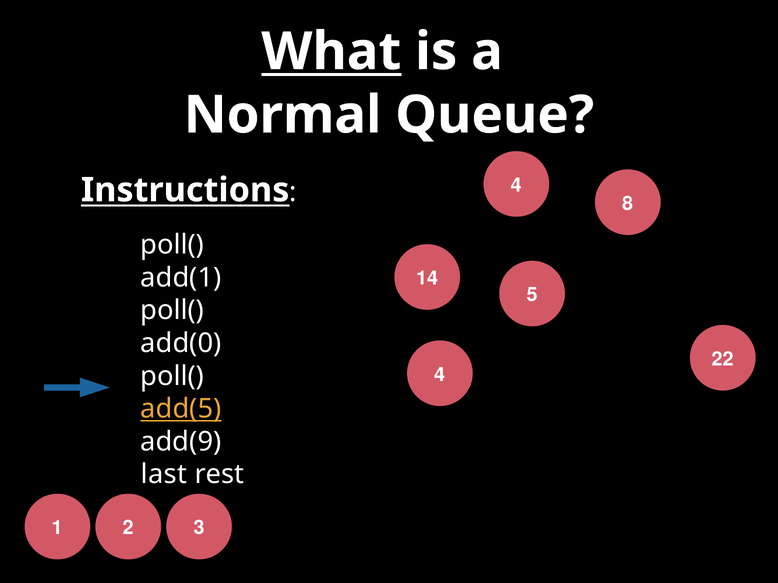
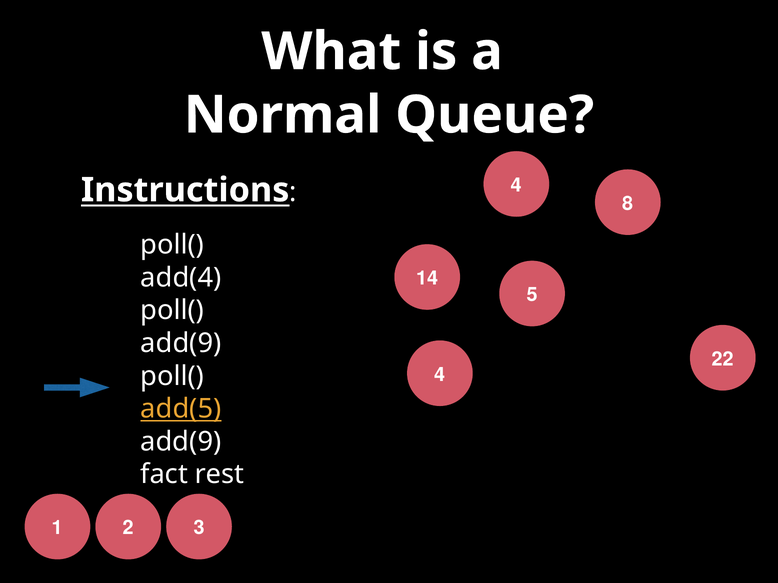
What underline: present -> none (331, 52)
add(1: add(1 -> add(4 (181, 278)
add(0: add(0 -> add(9 (181, 344)
last: last -> fact (164, 475)
